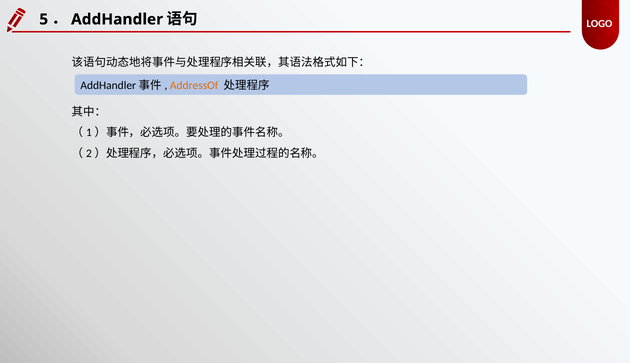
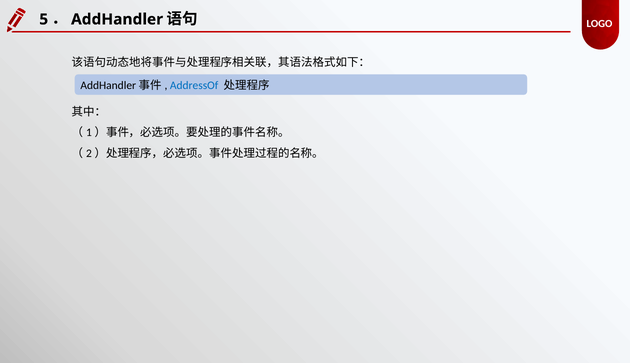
AddressOf colour: orange -> blue (194, 85)
